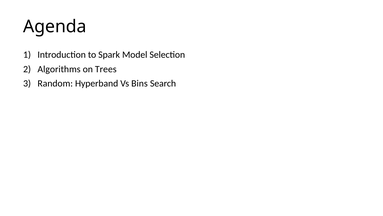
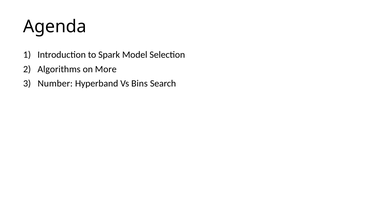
Trees: Trees -> More (106, 69)
Random: Random -> Number (55, 83)
